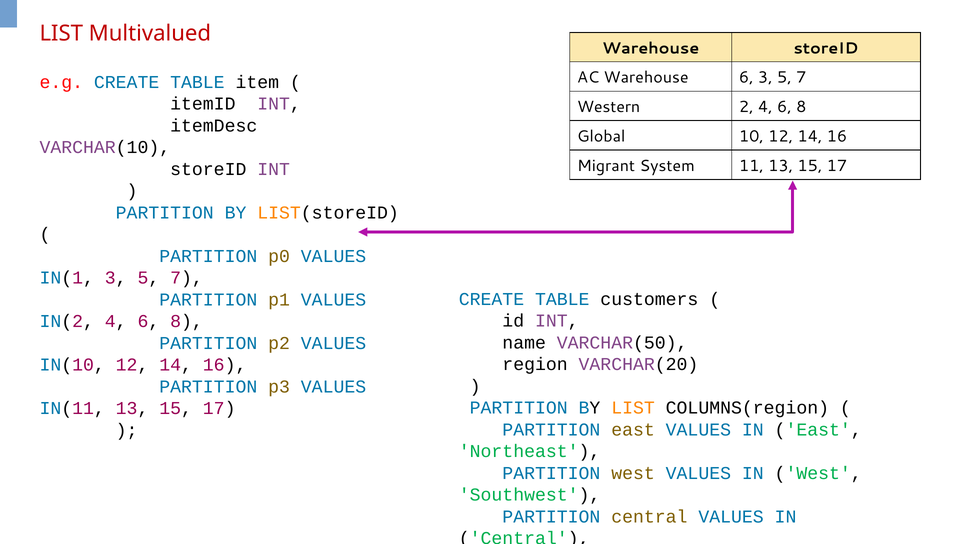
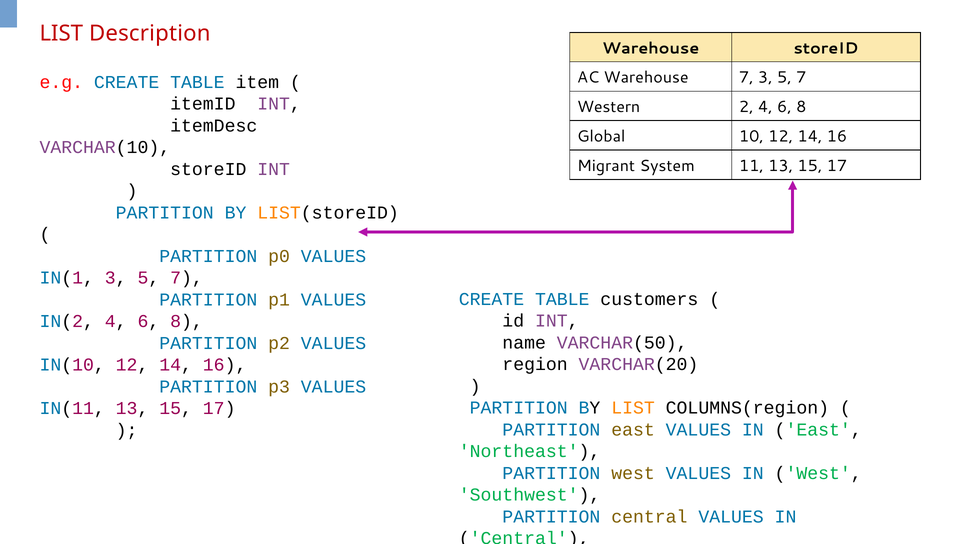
Multivalued: Multivalued -> Description (150, 33)
Warehouse 6: 6 -> 7 (746, 78)
